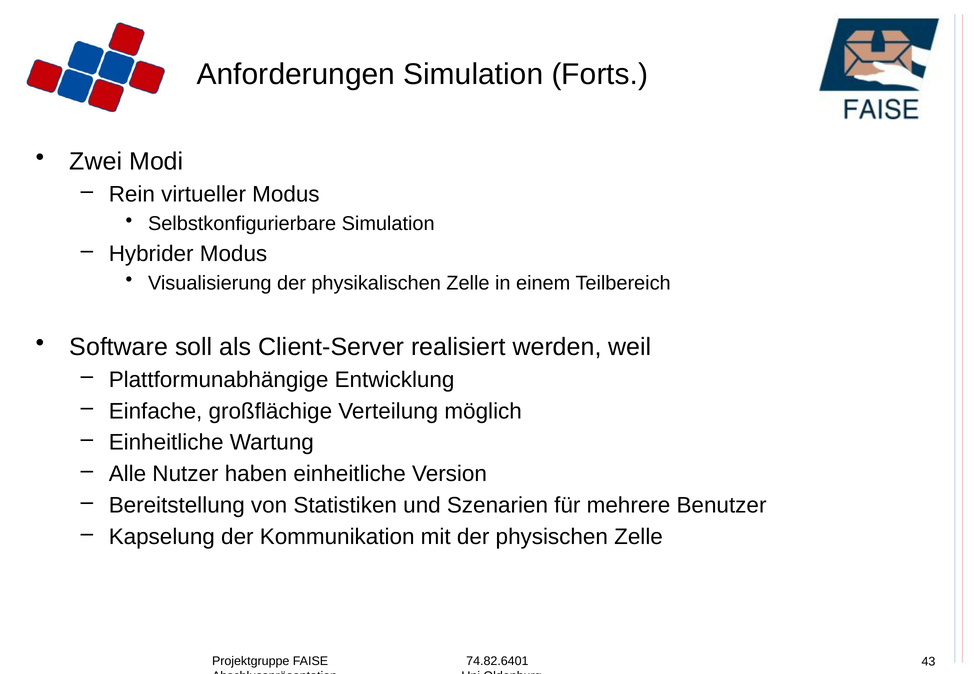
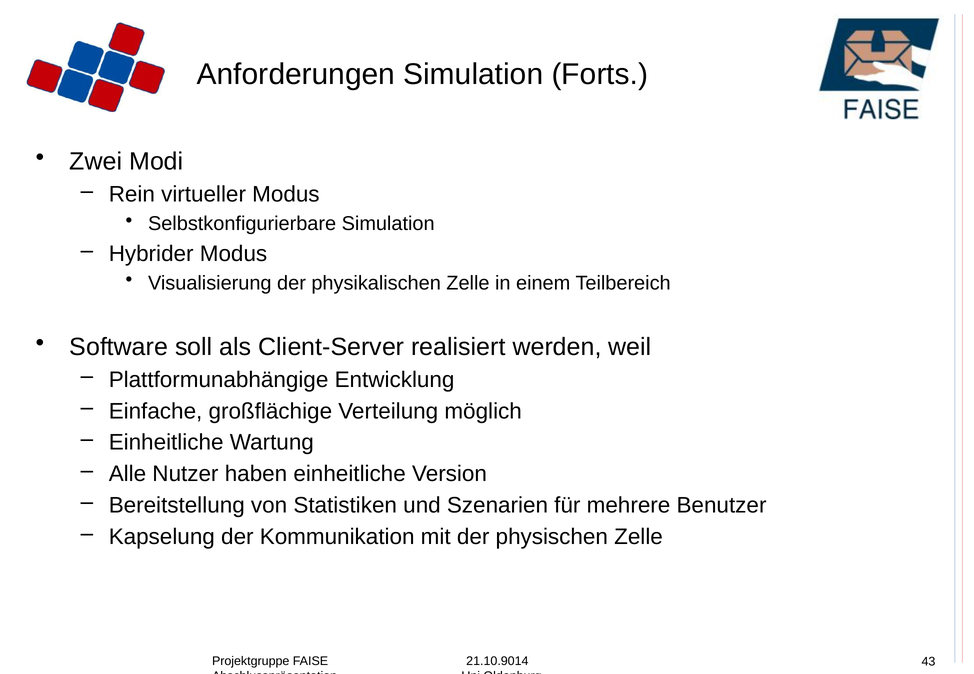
74.82.6401: 74.82.6401 -> 21.10.9014 (497, 662)
